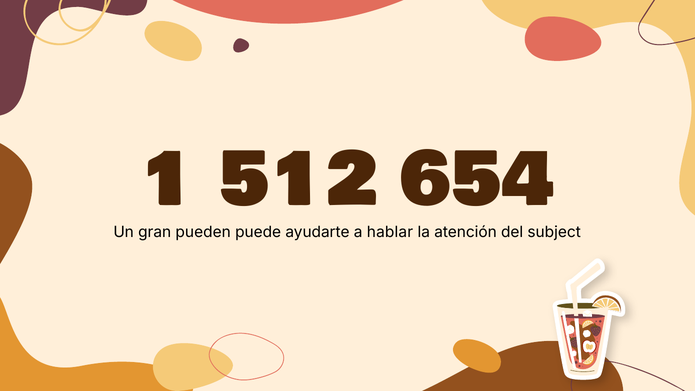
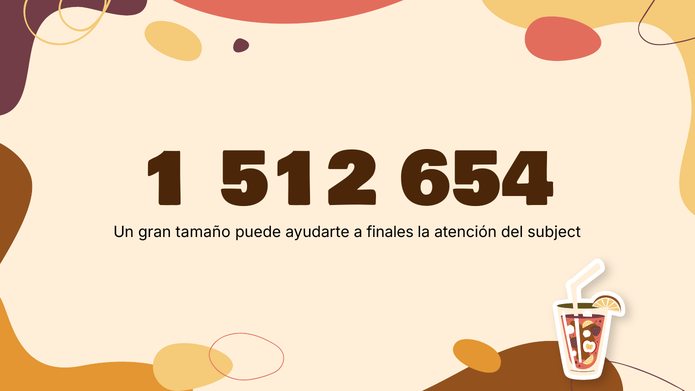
pueden: pueden -> tamaño (203, 232)
hablar: hablar -> finales (390, 232)
